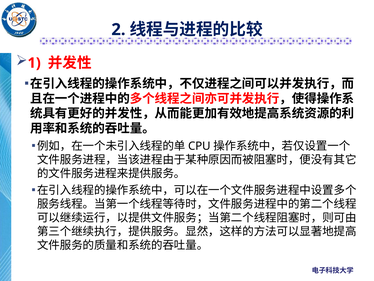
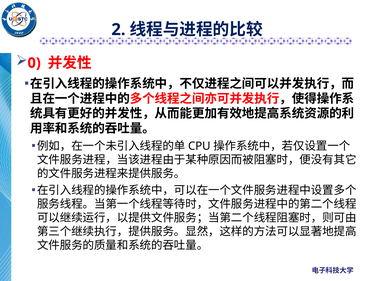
1: 1 -> 0 (34, 63)
